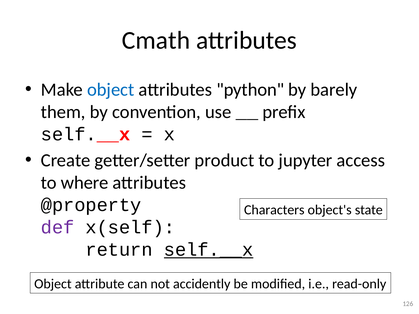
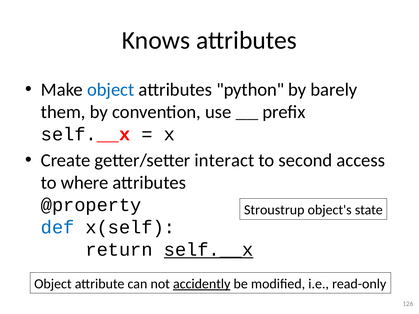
Cmath: Cmath -> Knows (156, 41)
product: product -> interact (224, 161)
jupyter: jupyter -> second (306, 161)
Characters: Characters -> Stroustrup (274, 210)
def colour: purple -> blue (58, 228)
accidently underline: none -> present (202, 284)
